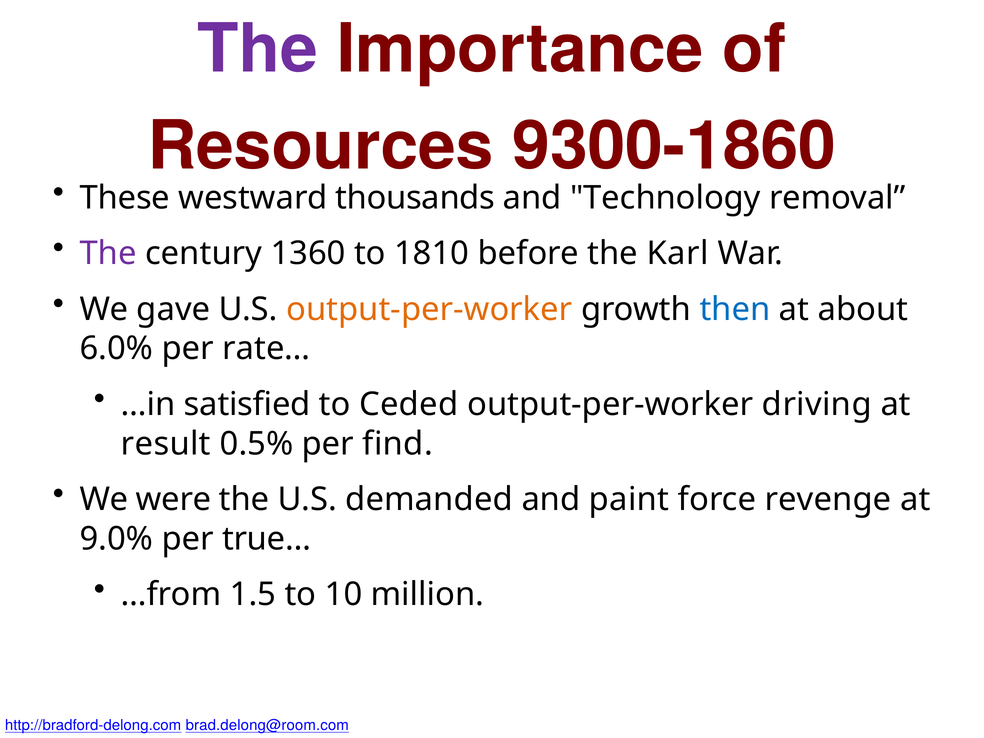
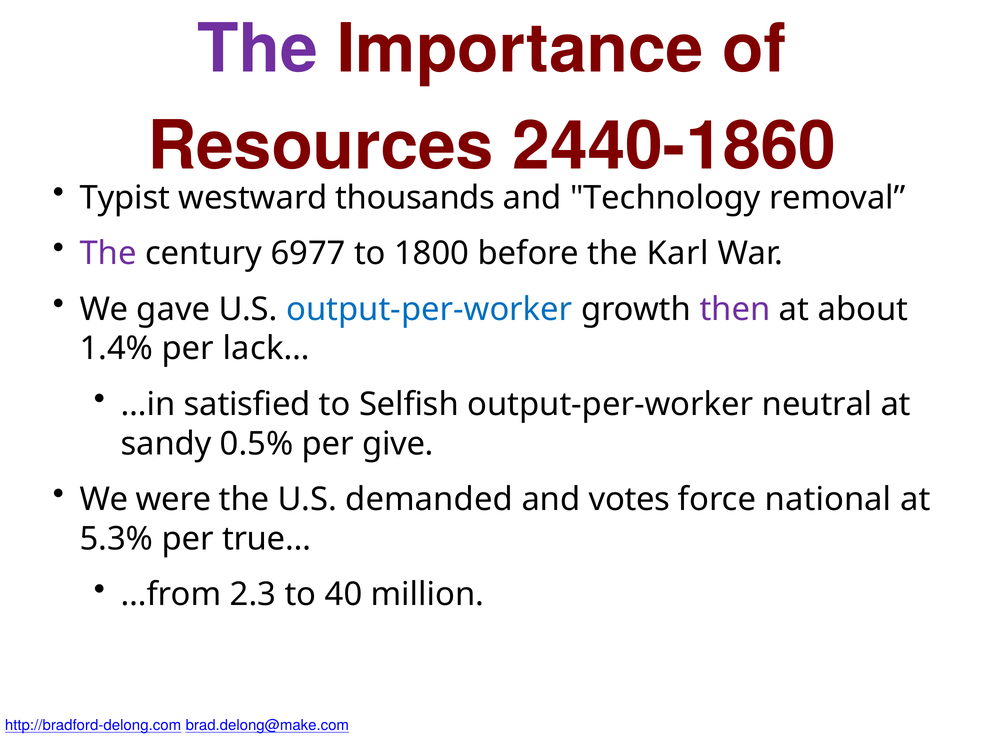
9300-1860: 9300-1860 -> 2440-1860 (674, 146)
These: These -> Typist (125, 198)
1360: 1360 -> 6977 (308, 253)
1810: 1810 -> 1800 (432, 253)
output-per-worker colour: orange -> blue (429, 309)
then colour: blue -> purple (735, 309)
6.0%: 6.0% -> 1.4% (116, 349)
rate…: rate… -> lack… (266, 349)
Ceded: Ceded -> Selfish (409, 404)
driving: driving -> neutral (817, 404)
result: result -> sandy (166, 444)
find: find -> give (398, 444)
paint: paint -> votes (629, 499)
revenge: revenge -> national (828, 499)
9.0%: 9.0% -> 5.3% (116, 539)
1.5: 1.5 -> 2.3 (253, 595)
10: 10 -> 40 (344, 595)
brad.delong@room.com: brad.delong@room.com -> brad.delong@make.com (267, 725)
